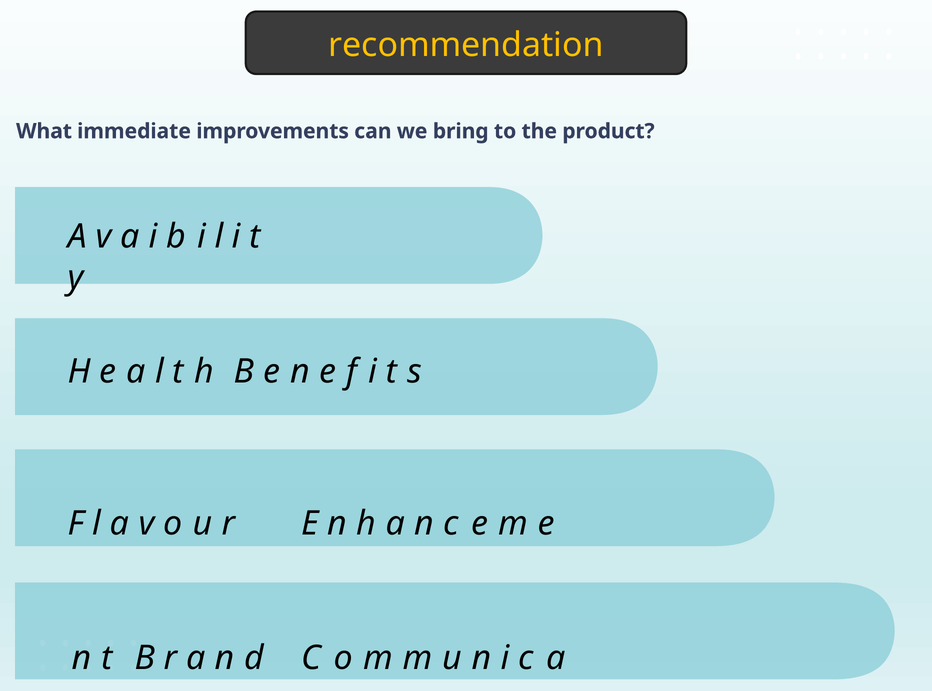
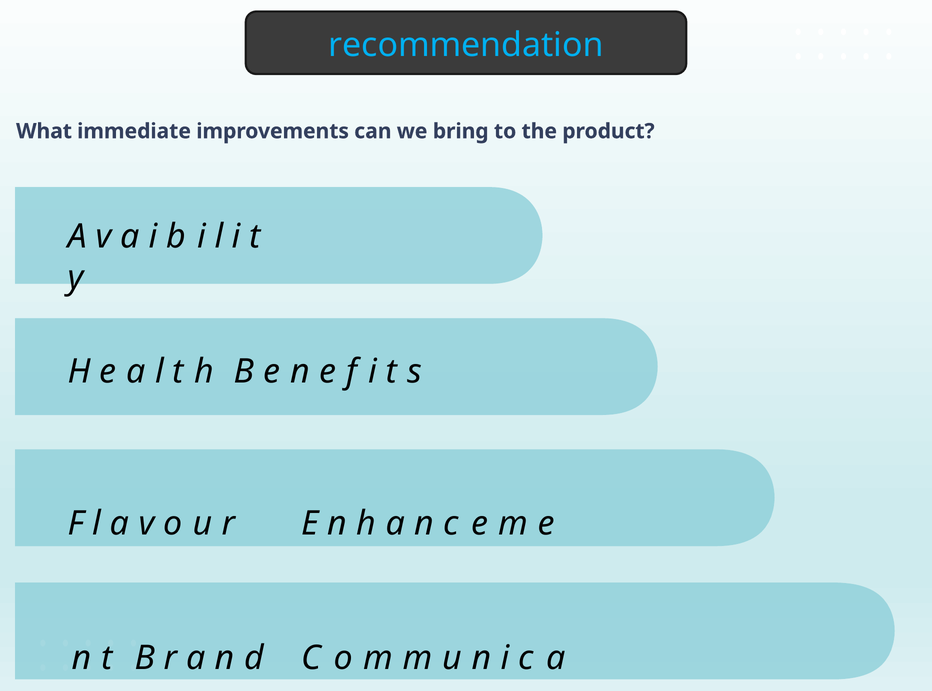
recommendation colour: yellow -> light blue (466, 45)
